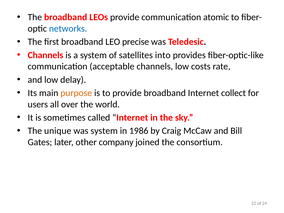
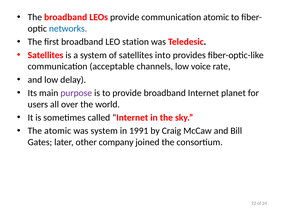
precise: precise -> station (136, 42)
Channels: Channels -> Satellites (46, 55)
costs: costs -> voice (201, 66)
purpose colour: orange -> purple (76, 93)
collect: collect -> planet (233, 93)
The unique: unique -> atomic (58, 131)
1986: 1986 -> 1991 (139, 131)
